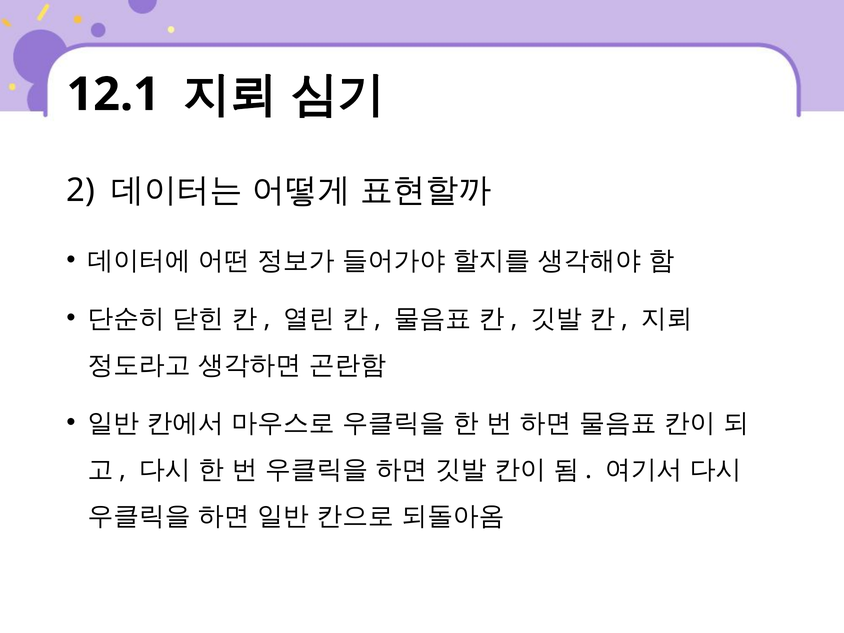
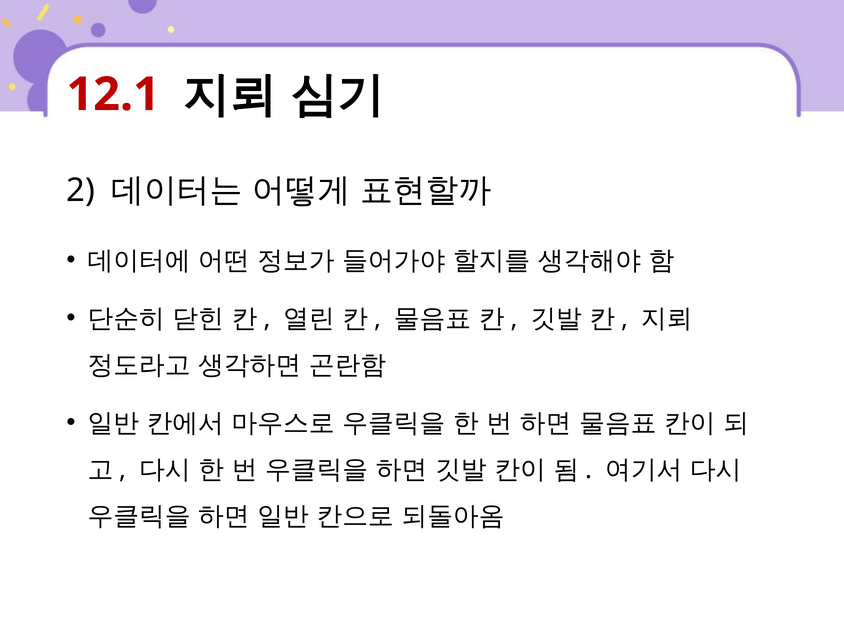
12.1 colour: black -> red (113, 95)
